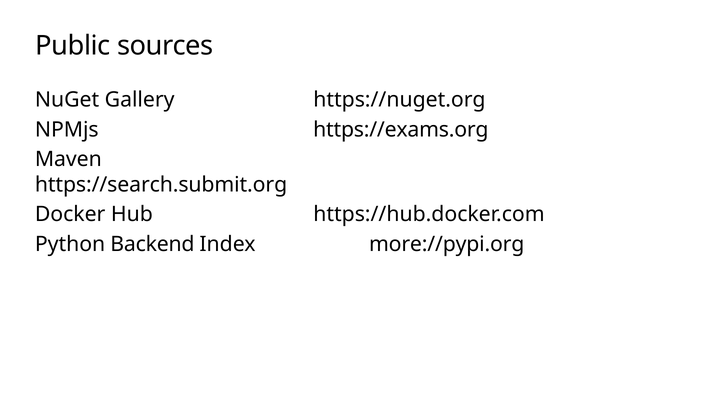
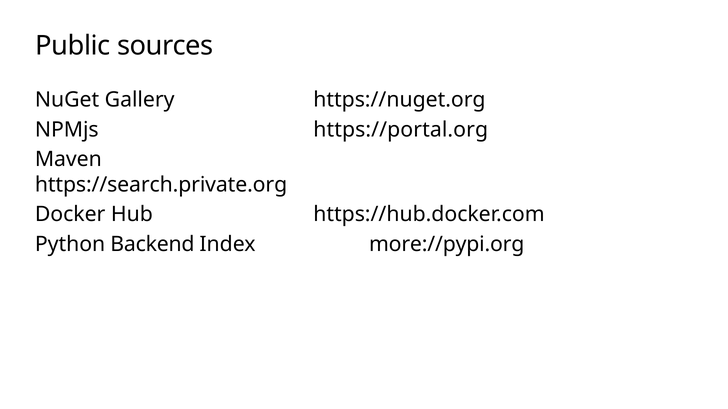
https://exams.org: https://exams.org -> https://portal.org (401, 130)
https://search.submit.org: https://search.submit.org -> https://search.private.org (161, 185)
